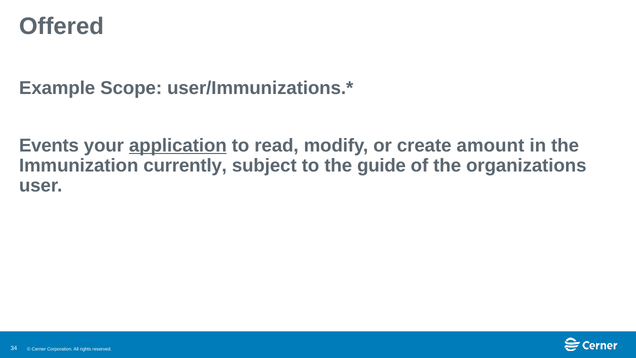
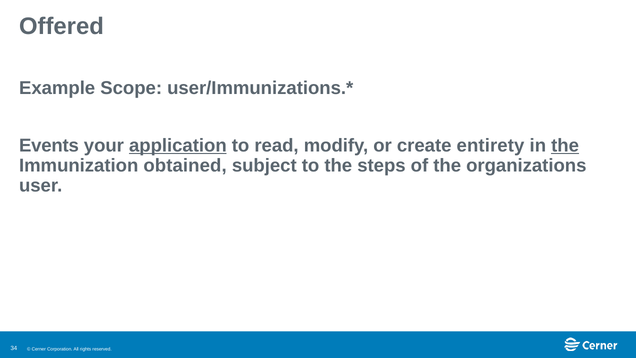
amount: amount -> entirety (491, 146)
the underline: none -> present (565, 146)
currently: currently -> obtained (185, 166)
guide: guide -> steps (381, 166)
